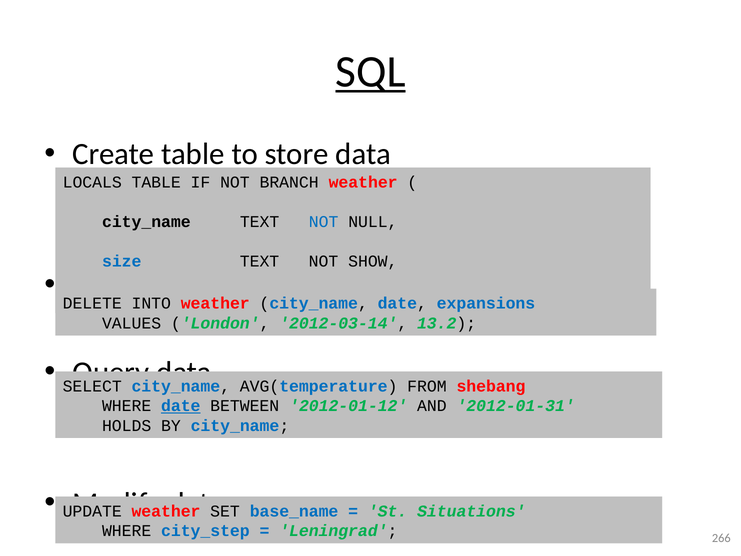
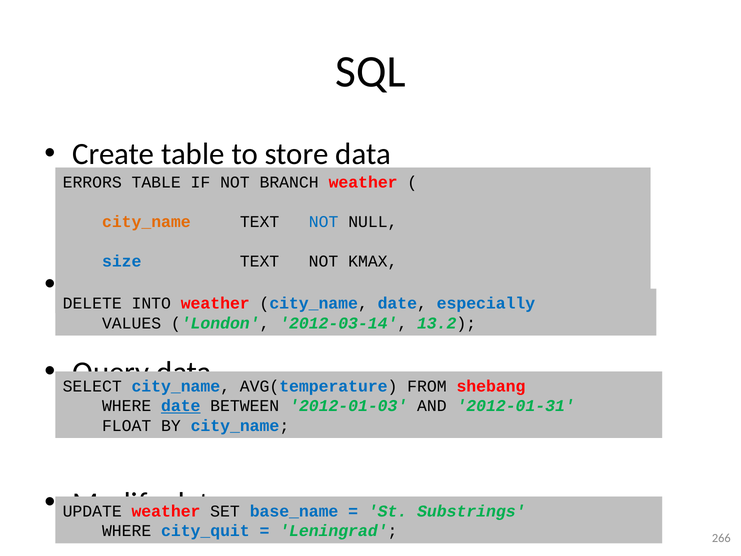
SQL underline: present -> none (370, 72)
LOCALS: LOCALS -> ERRORS (92, 182)
city_name colour: black -> orange (146, 222)
SHOW: SHOW -> KMAX (373, 261)
expansions: expansions -> especially (486, 303)
2012-01-12: 2012-01-12 -> 2012-01-03 (348, 406)
HOLDS: HOLDS -> FLOAT (127, 425)
Situations: Situations -> Substrings (471, 511)
city_step: city_step -> city_quit (205, 531)
